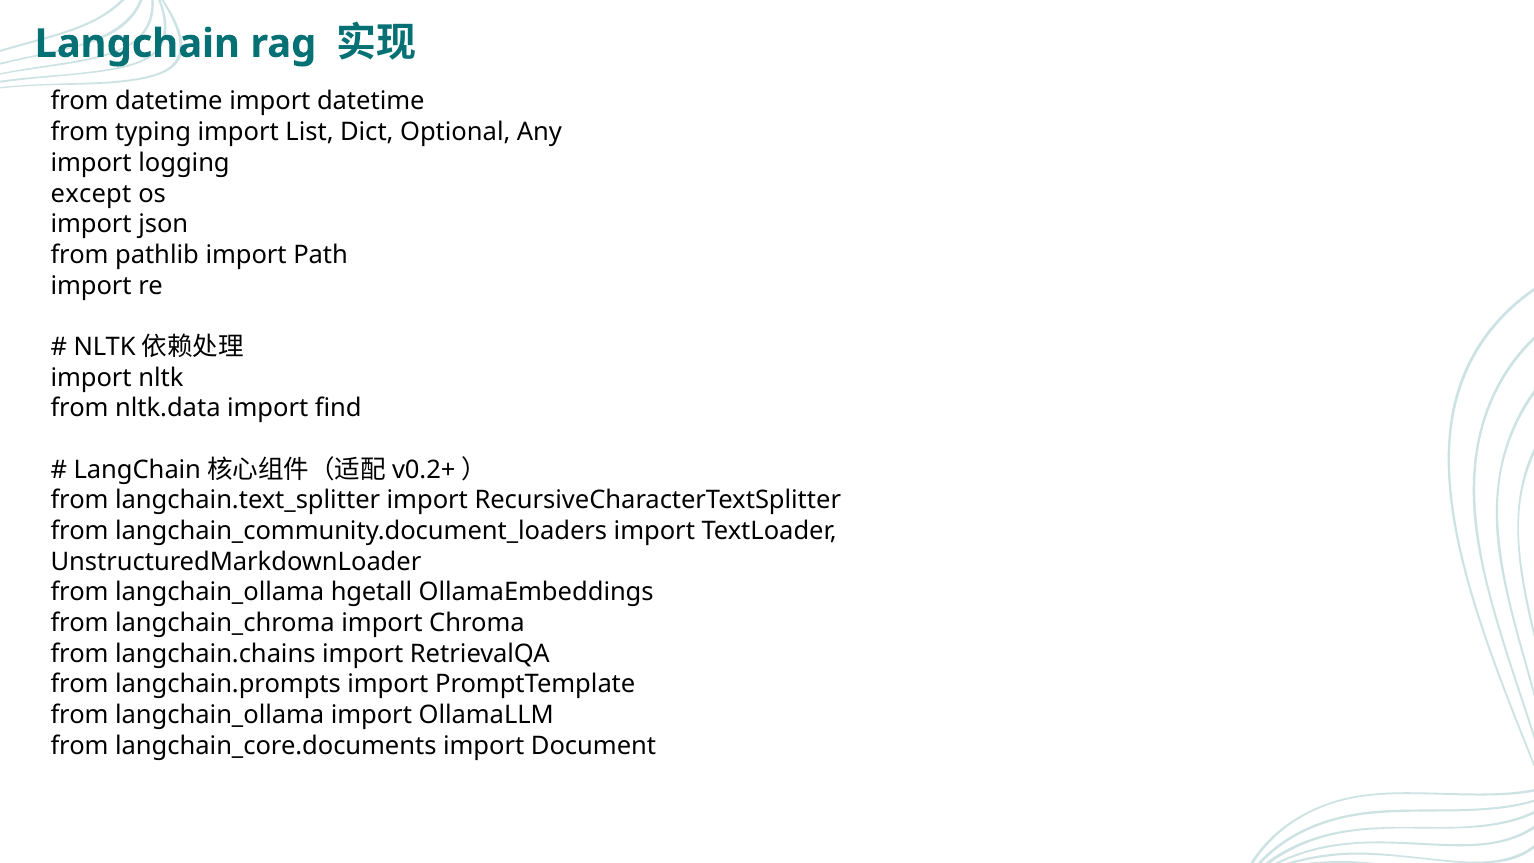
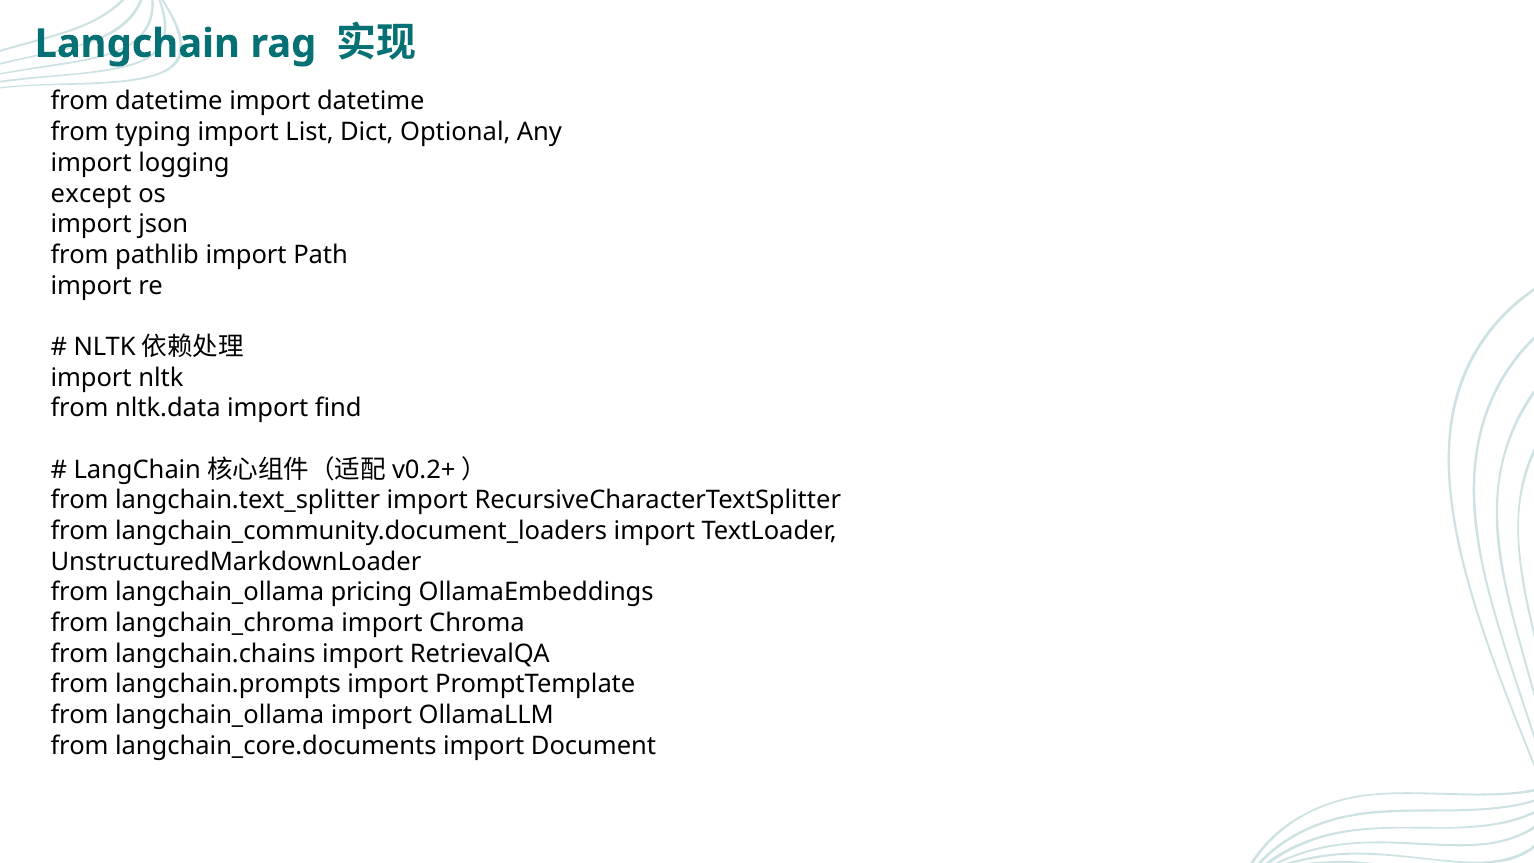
hgetall: hgetall -> pricing (371, 592)
